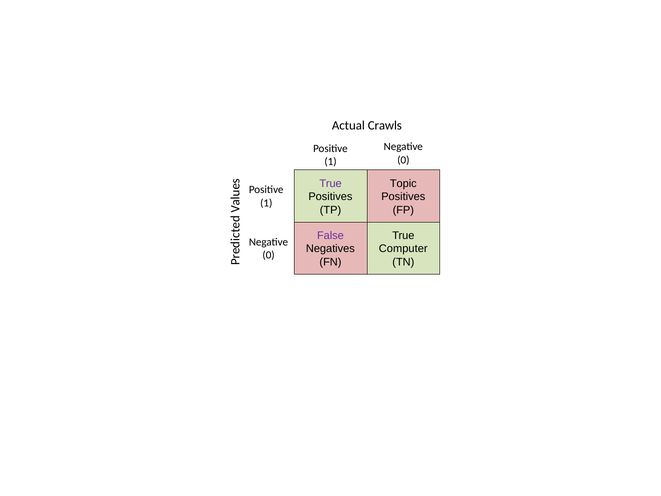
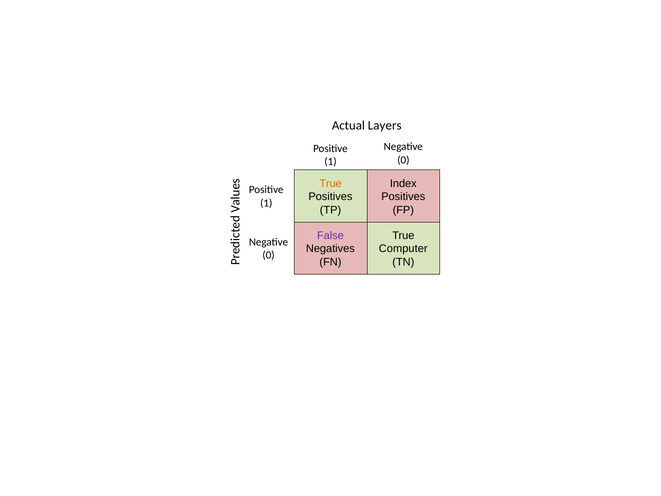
Crawls: Crawls -> Layers (385, 125)
True colour: purple -> orange (331, 183)
Topic: Topic -> Index (403, 183)
